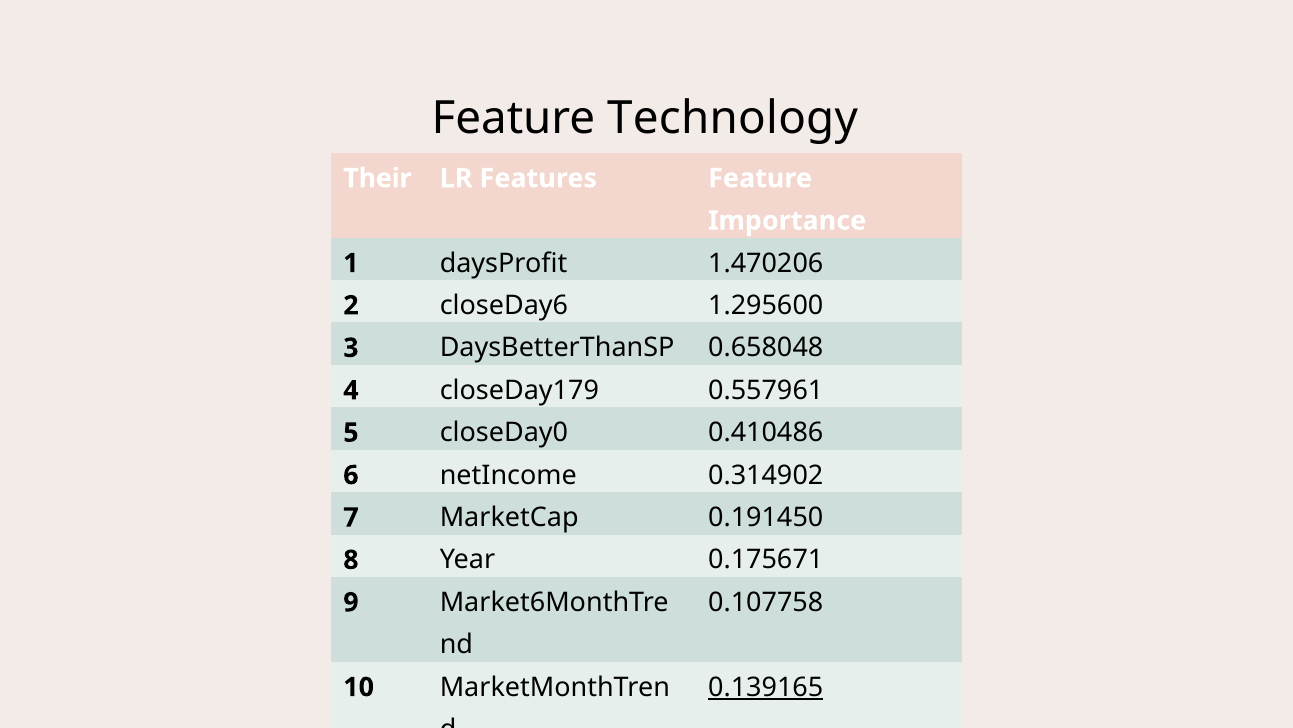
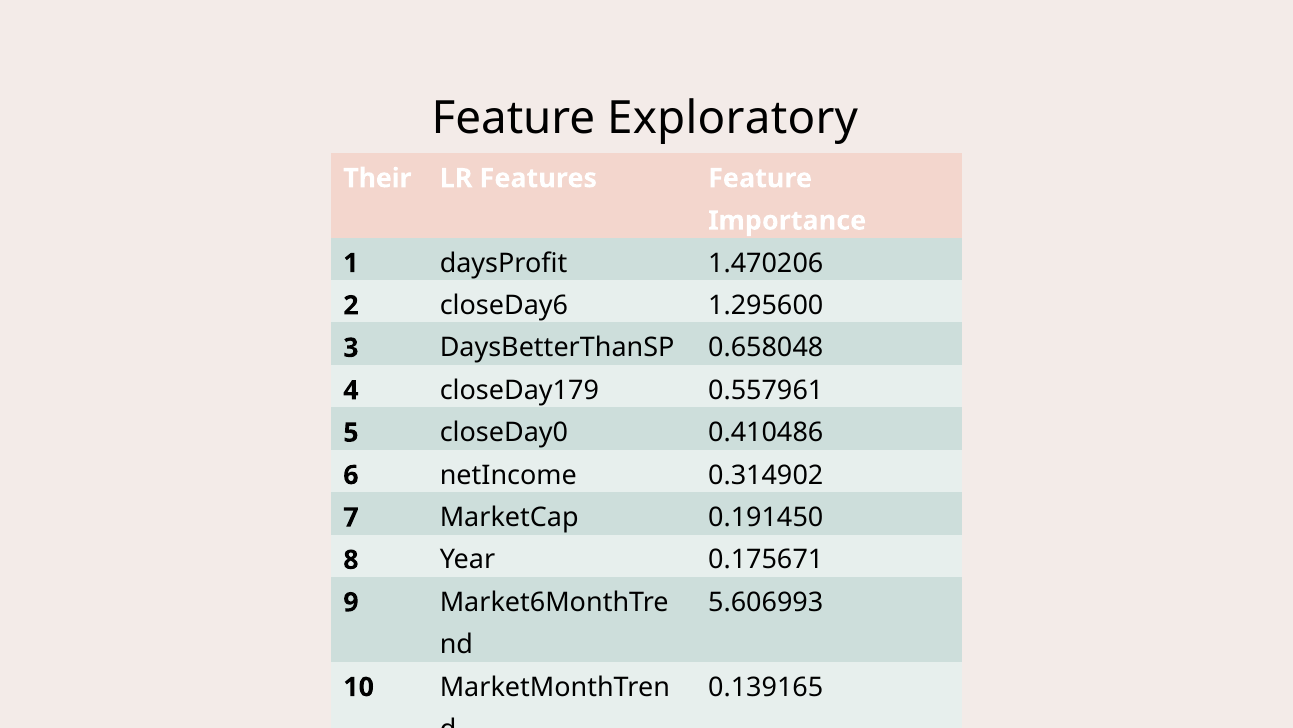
Technology: Technology -> Exploratory (733, 119)
0.107758: 0.107758 -> 5.606993 (766, 602)
0.139165 underline: present -> none (766, 687)
